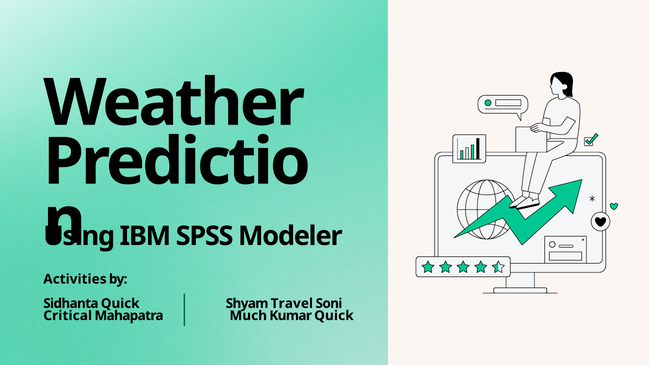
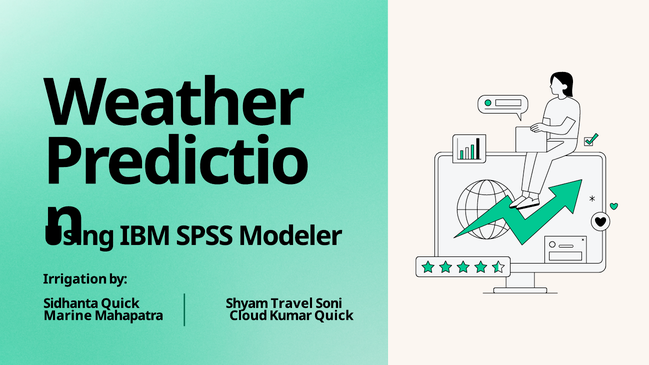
Activities: Activities -> Irrigation (75, 279)
Critical: Critical -> Marine (68, 316)
Much: Much -> Cloud (248, 316)
